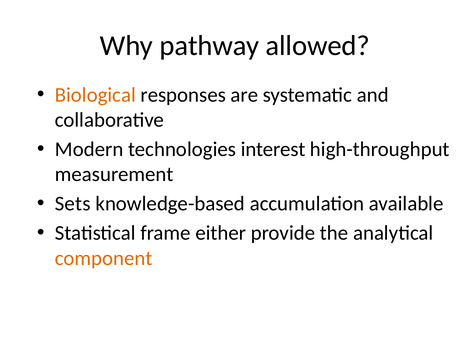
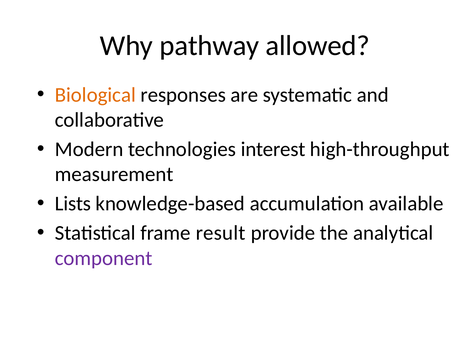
Sets: Sets -> Lists (73, 203)
either: either -> result (221, 233)
component colour: orange -> purple (104, 258)
